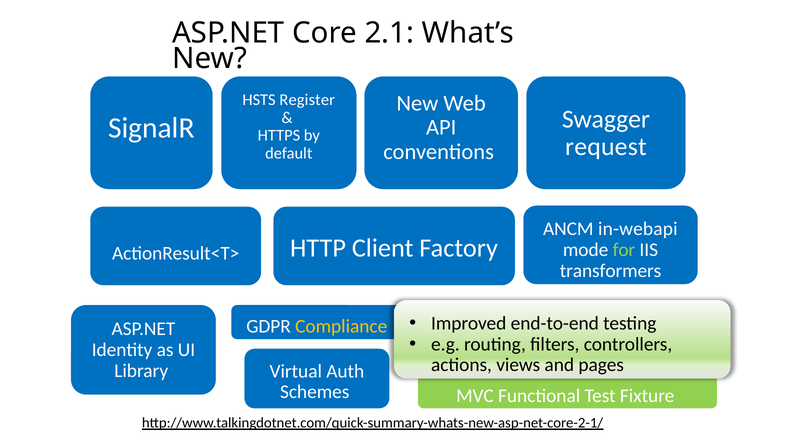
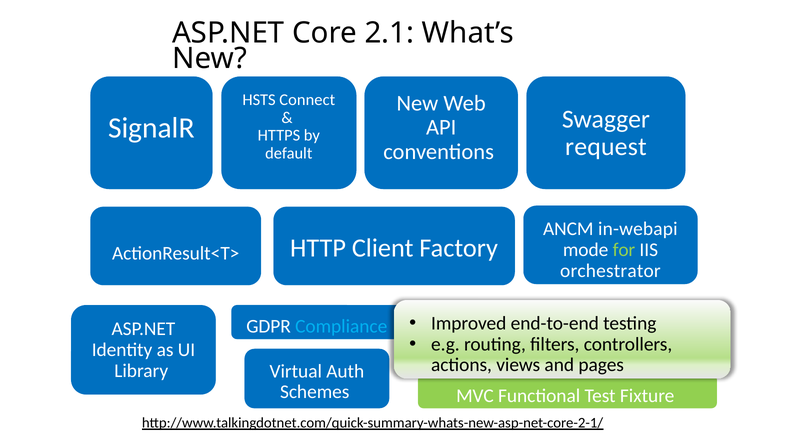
Register: Register -> Connect (307, 100)
transformers: transformers -> orchestrator (610, 271)
Compliance colour: yellow -> light blue (341, 326)
